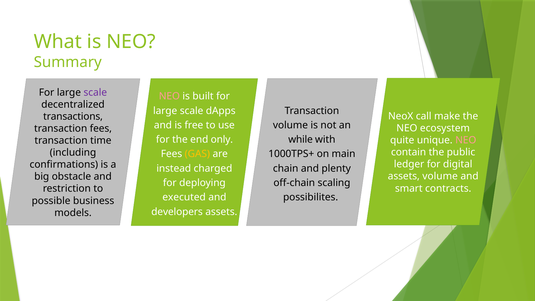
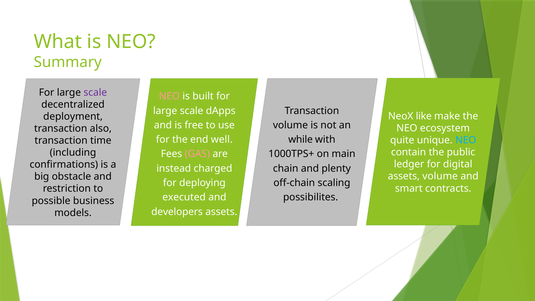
call: call -> like (424, 116)
transactions: transactions -> deployment (73, 116)
transaction fees: fees -> also (101, 128)
only: only -> well (222, 140)
NEO colour: pink -> light blue (466, 140)
GAS colour: yellow -> pink (197, 154)
